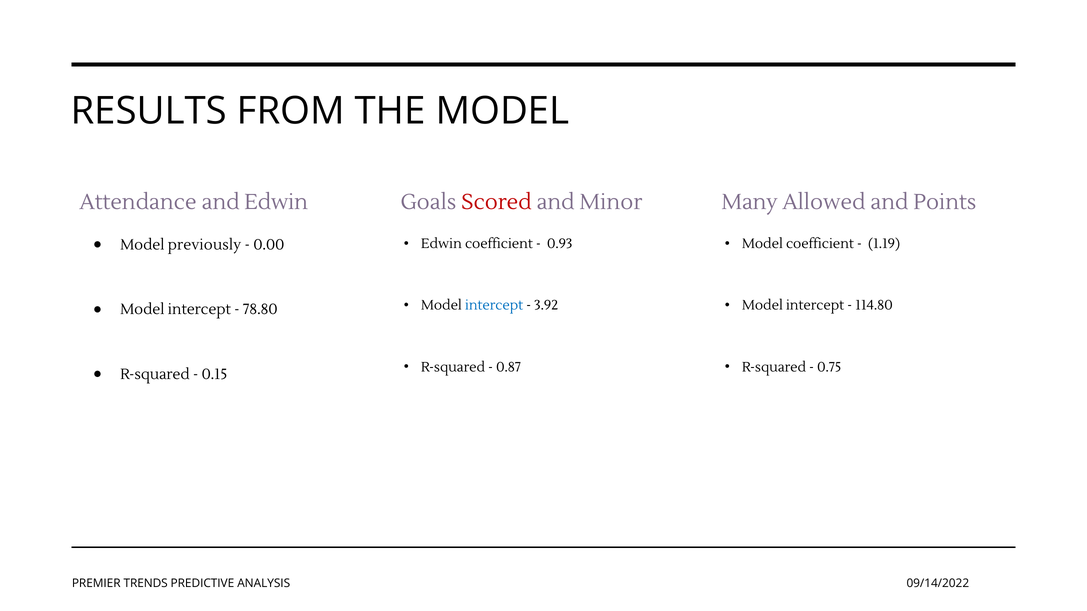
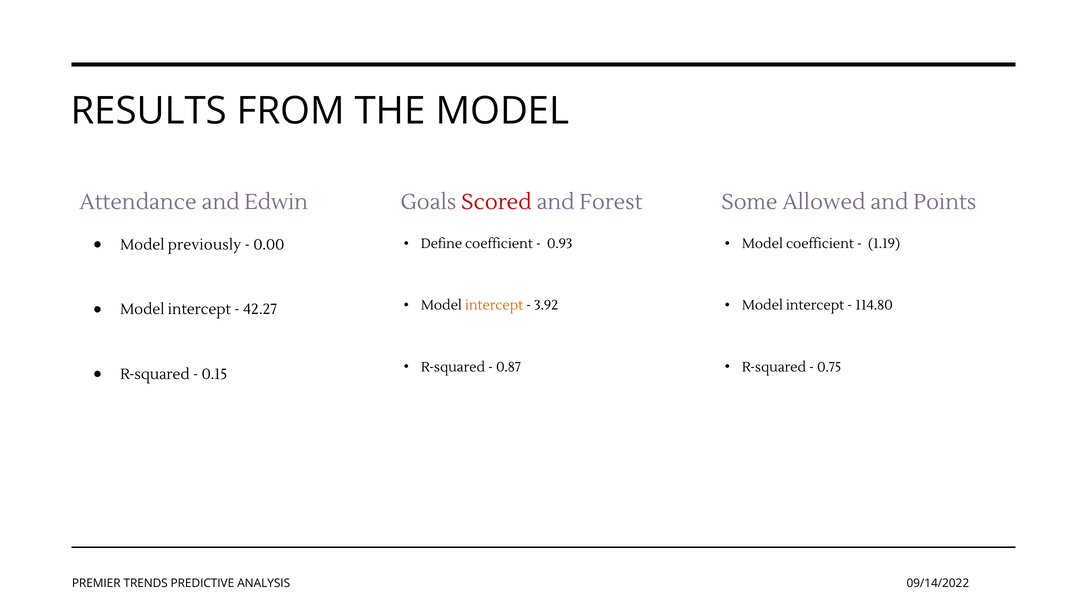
Minor: Minor -> Forest (611, 202)
Many: Many -> Some (750, 202)
Edwin: Edwin -> Define (441, 244)
intercept colour: blue -> orange (494, 306)
78.80: 78.80 -> 42.27 (260, 310)
